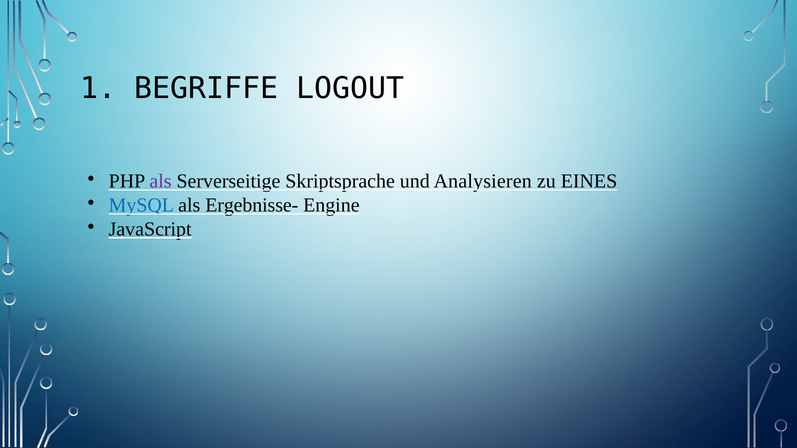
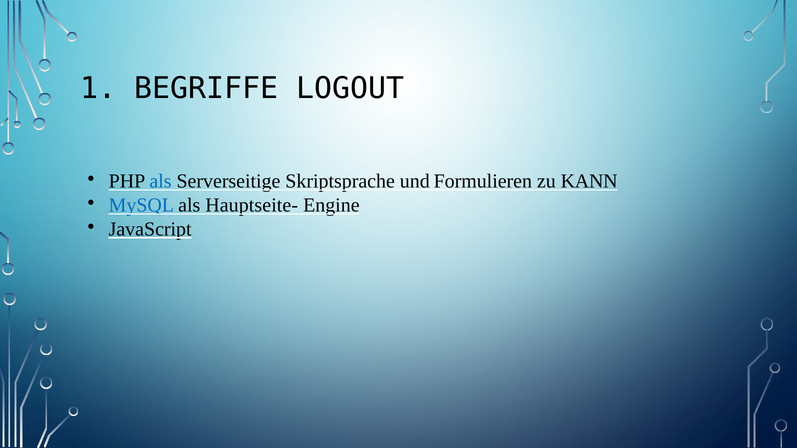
als colour: purple -> blue (161, 181)
Analysieren: Analysieren -> Formulieren (483, 181)
EINES: EINES -> KANN (589, 181)
Ergebnisse-: Ergebnisse- -> Hauptseite- (252, 205)
